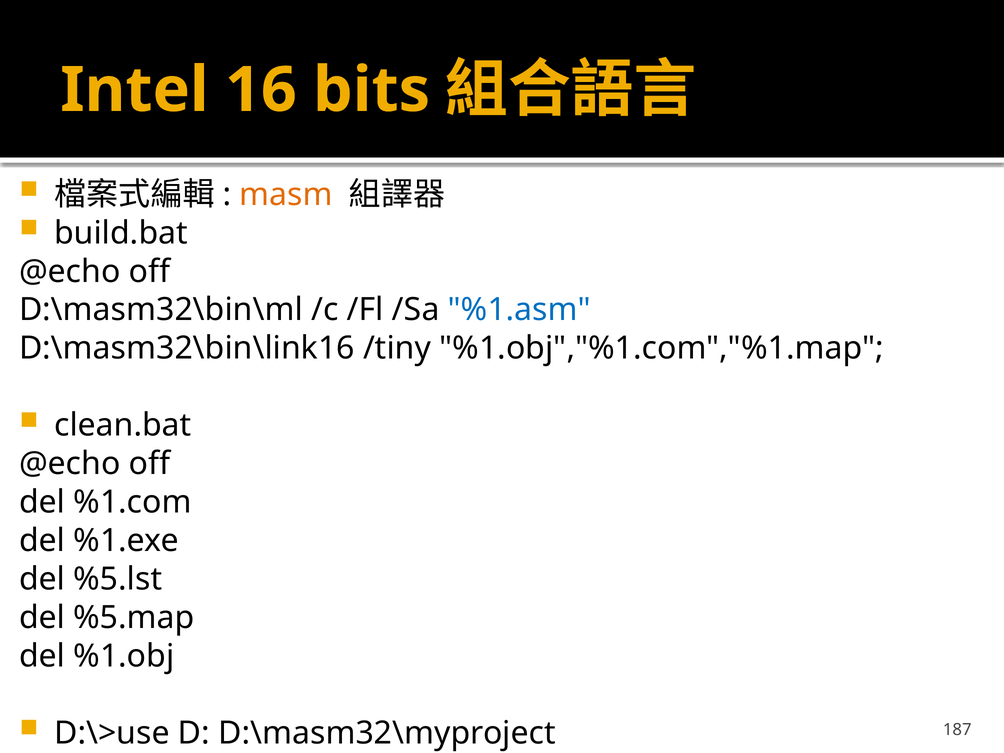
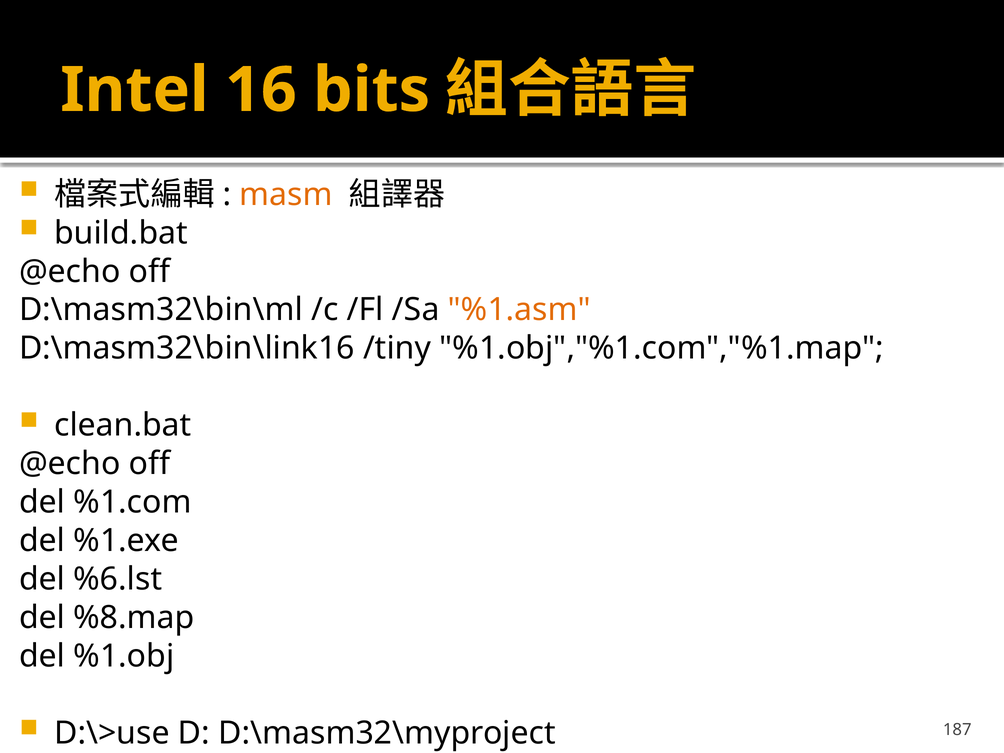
%1.asm colour: blue -> orange (519, 310)
%5.lst: %5.lst -> %6.lst (118, 579)
%5.map: %5.map -> %8.map (134, 618)
